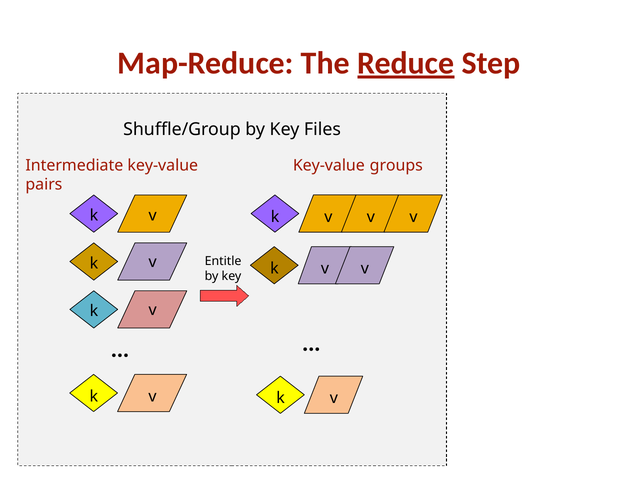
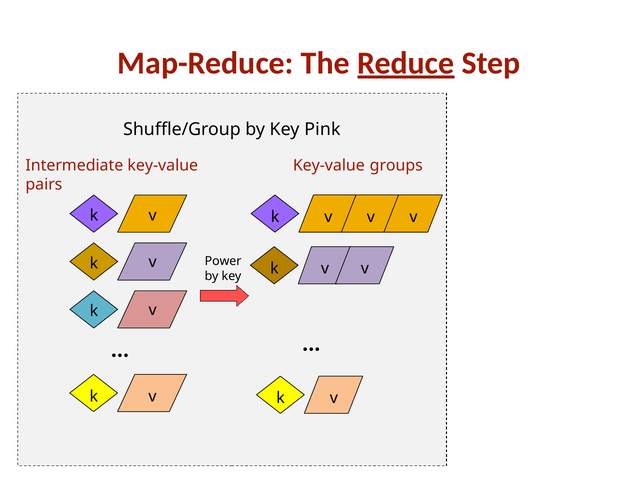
Files: Files -> Pink (322, 129)
Entitle: Entitle -> Power (223, 261)
